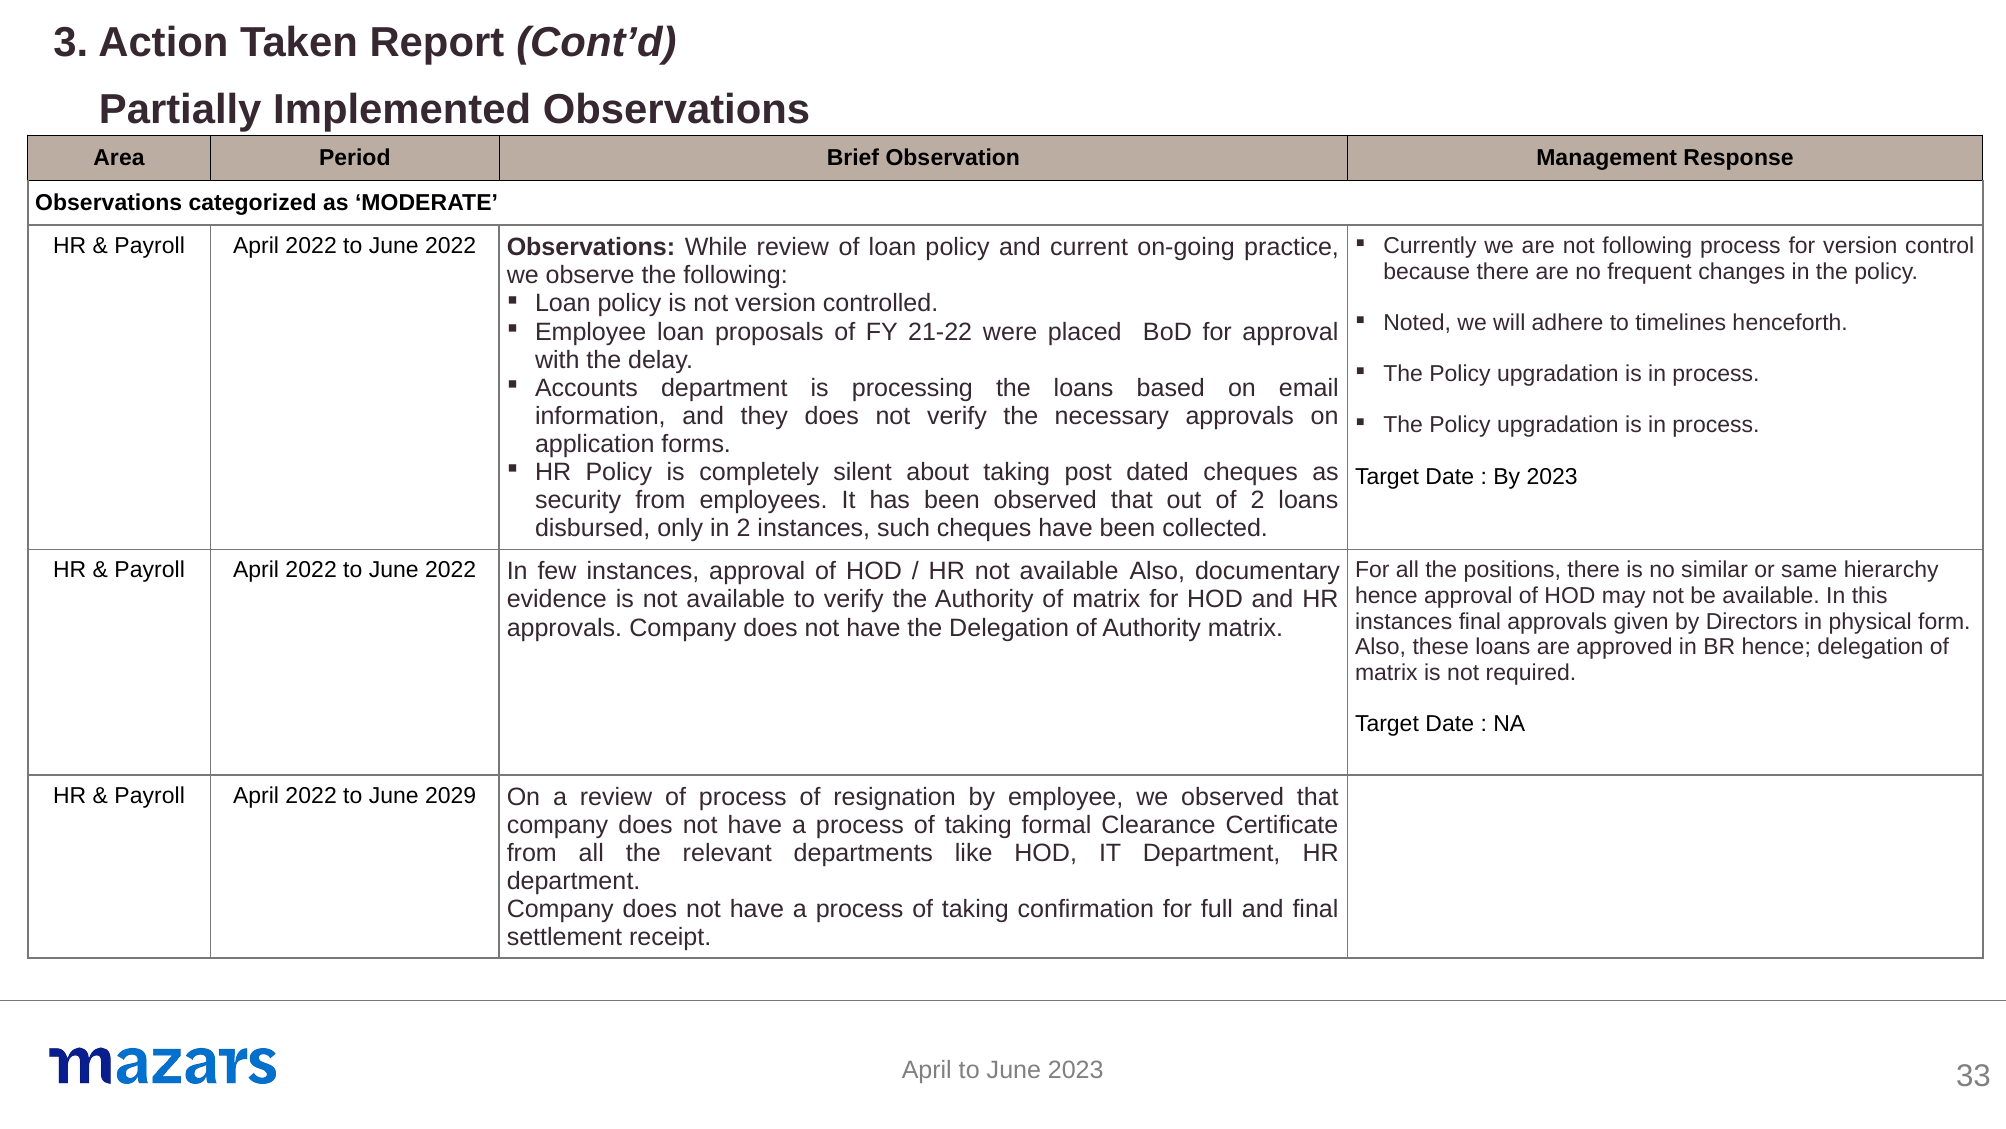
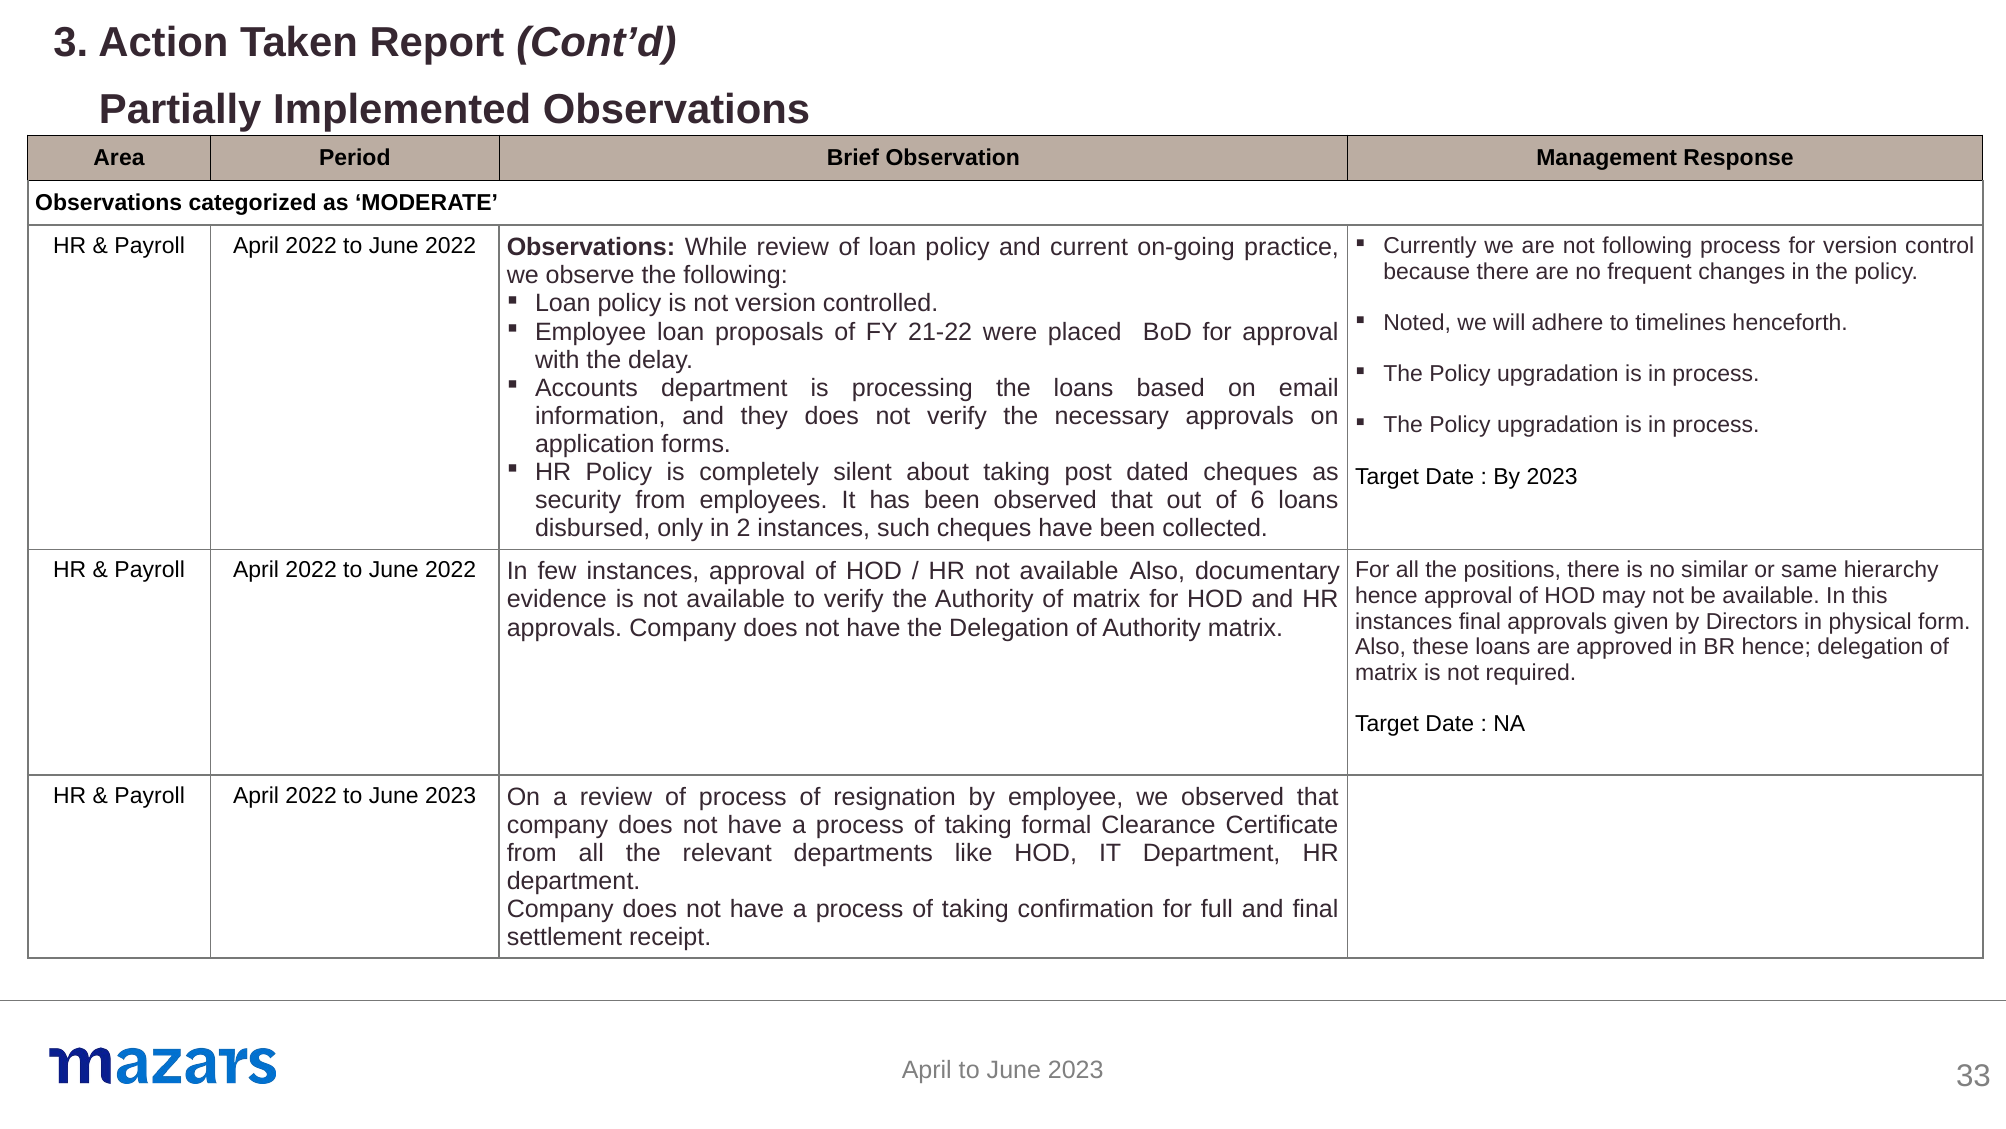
of 2: 2 -> 6 (1257, 500)
2022 to June 2029: 2029 -> 2023 (451, 795)
